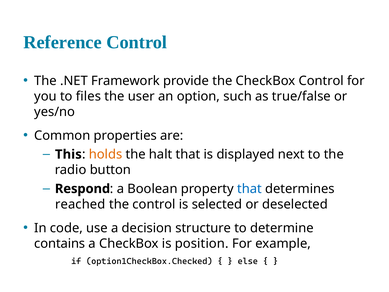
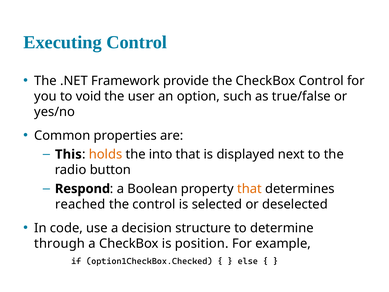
Reference: Reference -> Executing (63, 42)
files: files -> void (89, 96)
halt: halt -> into (161, 154)
that colour: blue -> orange (249, 189)
contains: contains -> through (60, 243)
